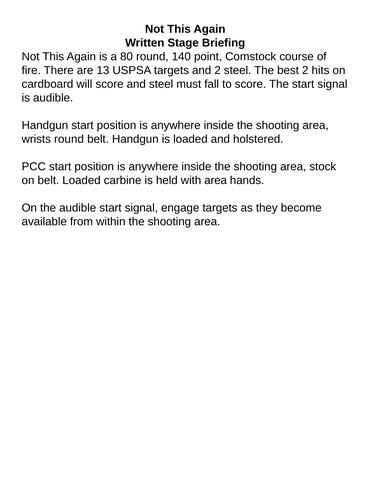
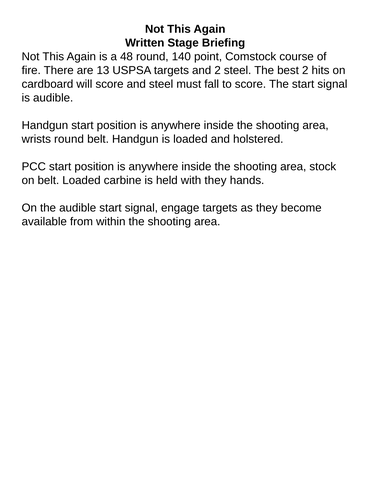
80: 80 -> 48 (127, 57)
with area: area -> they (215, 181)
